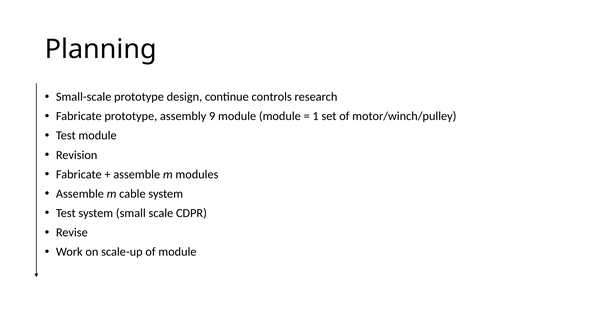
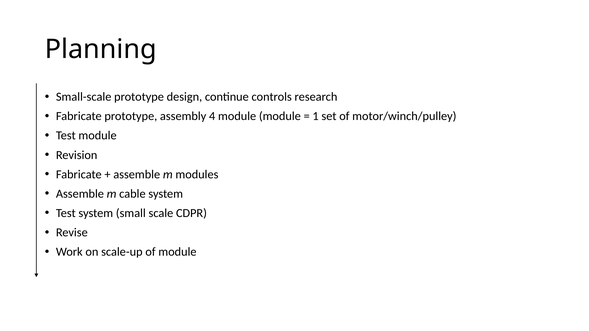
9: 9 -> 4 (212, 116)
